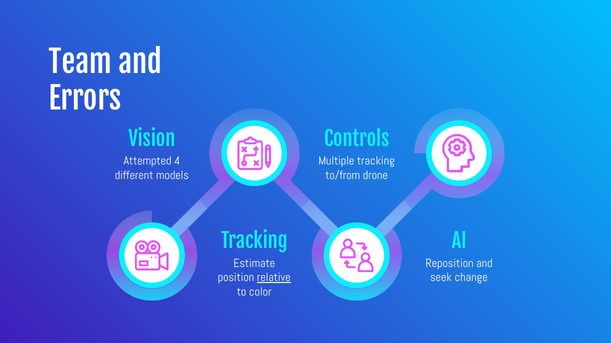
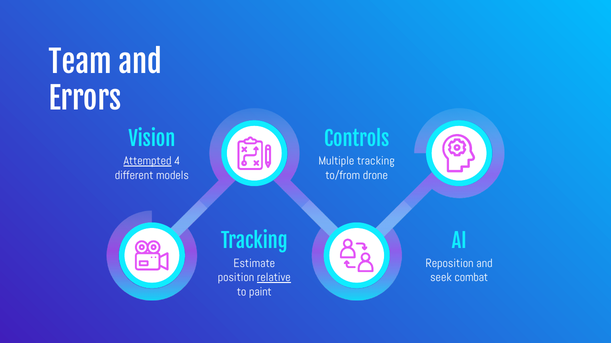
Attempted underline: none -> present (148, 161)
change: change -> combat (471, 278)
color: color -> paint (260, 292)
